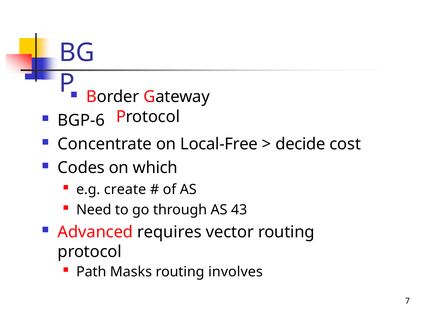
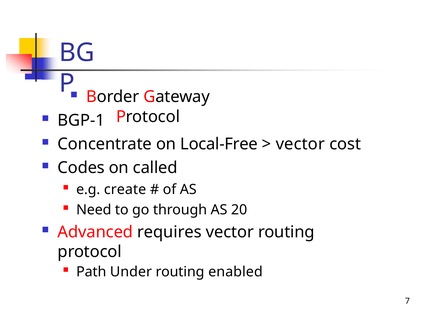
BGP-6: BGP-6 -> BGP-1 (81, 121)
decide: decide -> vector (300, 144)
which: which -> called (155, 168)
43: 43 -> 20 (239, 210)
Masks: Masks -> Under (131, 272)
involves: involves -> enabled (235, 272)
